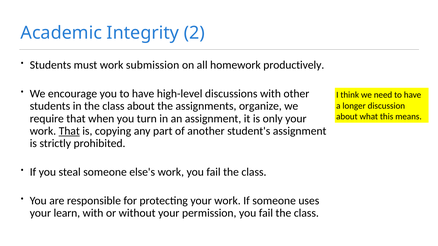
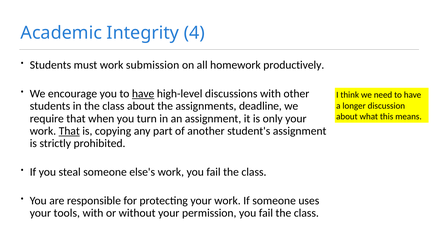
2: 2 -> 4 (194, 33)
have underline: none -> present (143, 94)
organize: organize -> deadline (260, 106)
learn: learn -> tools (67, 213)
